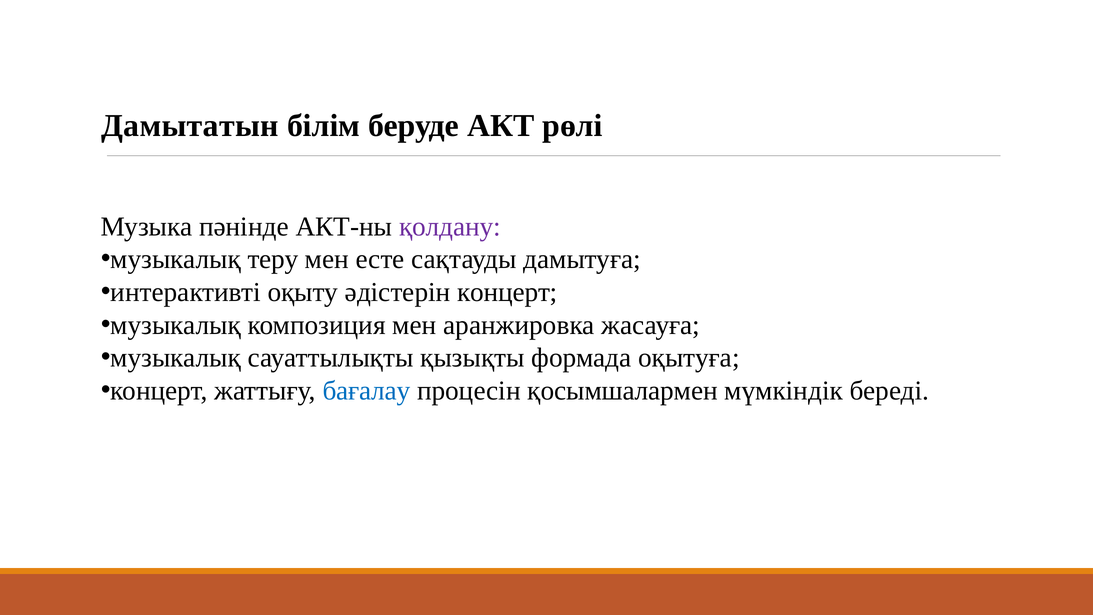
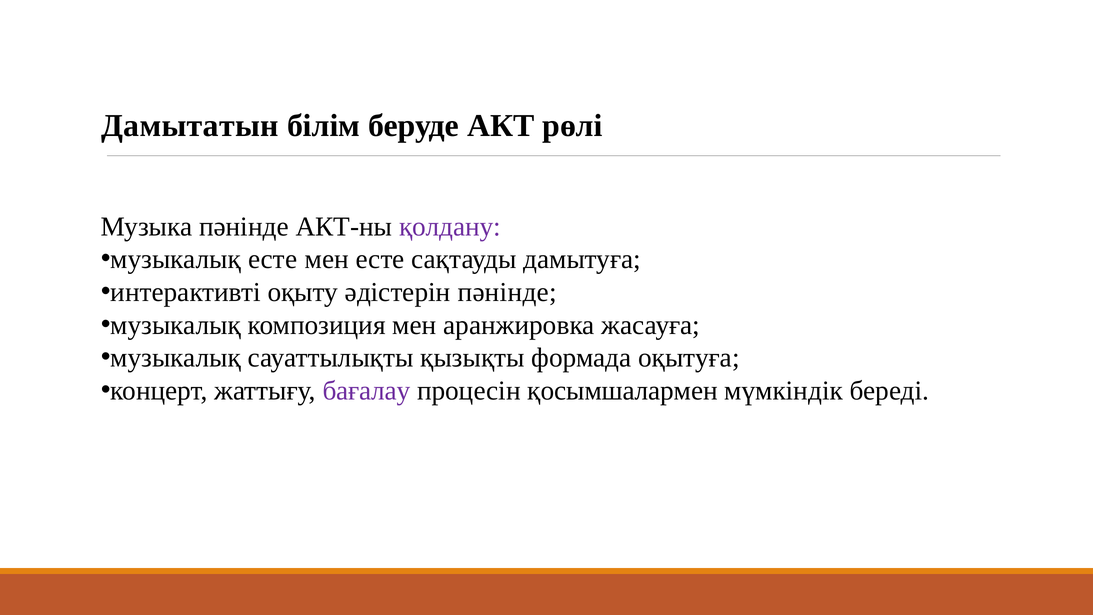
музыкалық теру: теру -> есте (273, 259)
әдістерін концерт: концерт -> пәнінде (507, 292)
бағалау colour: blue -> purple (366, 391)
